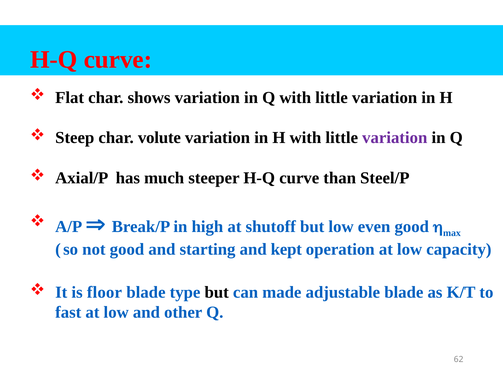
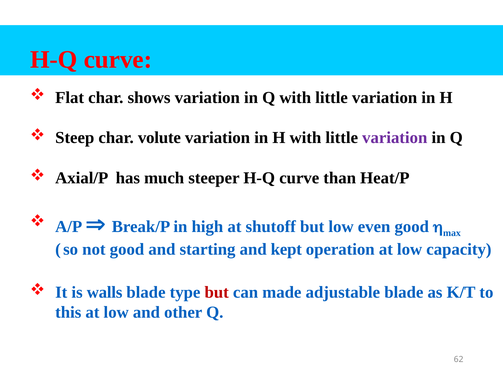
Steel/P: Steel/P -> Heat/P (385, 178)
floor: floor -> walls (105, 293)
but colour: black -> red (217, 293)
fast: fast -> this (68, 313)
